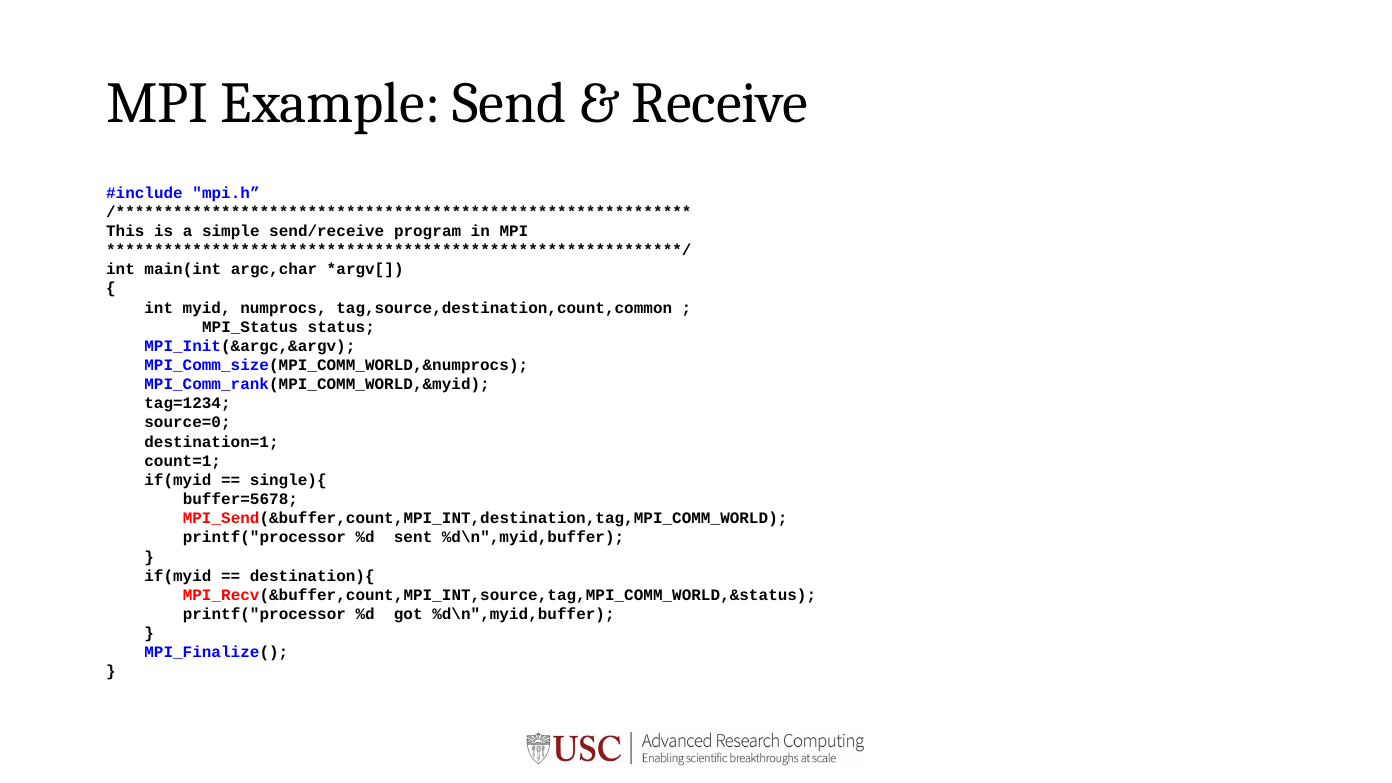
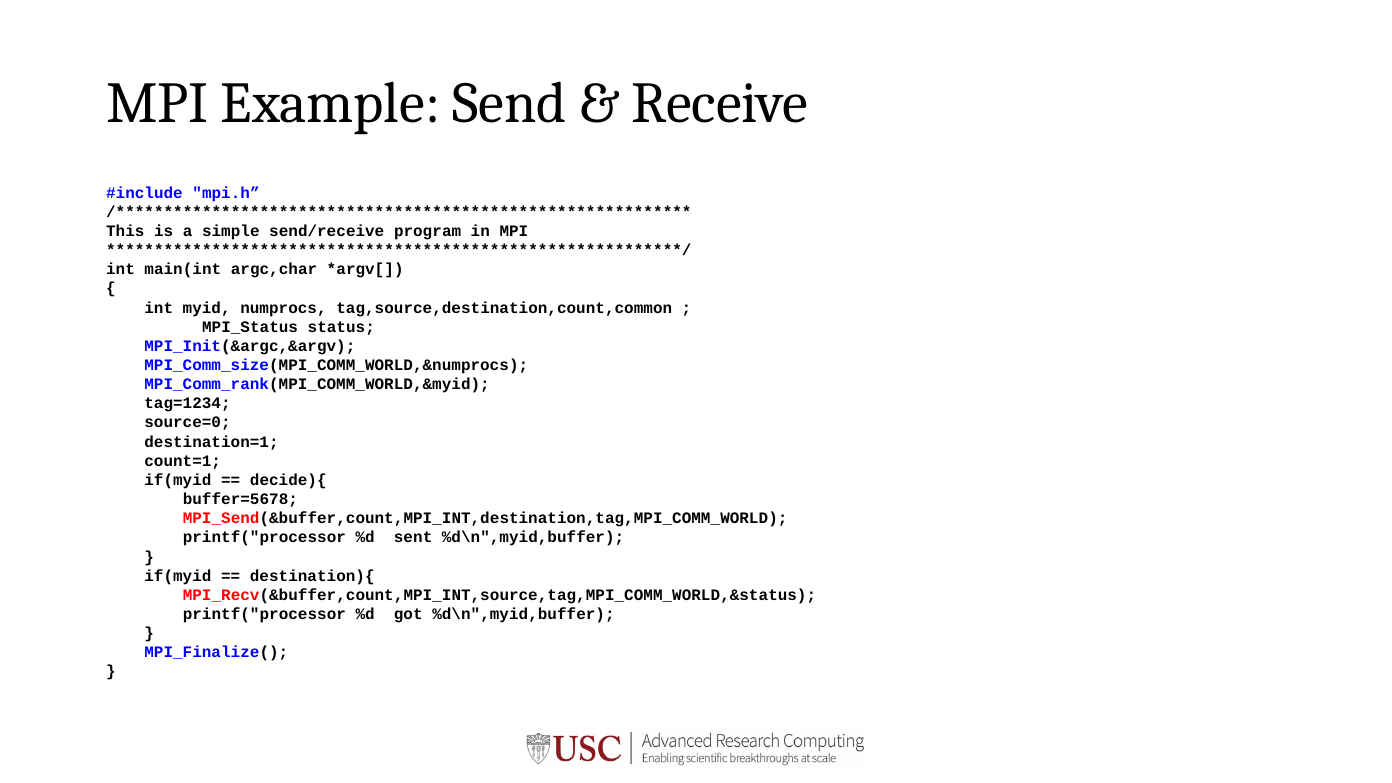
single){: single){ -> decide){ (288, 480)
